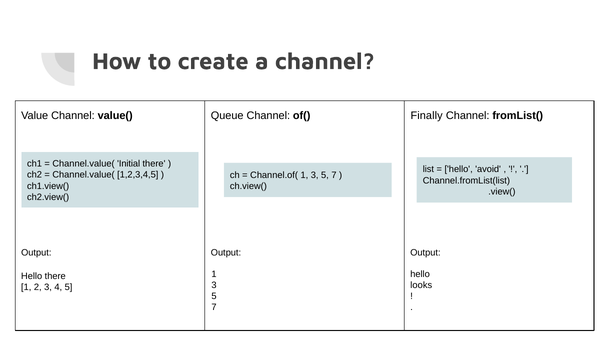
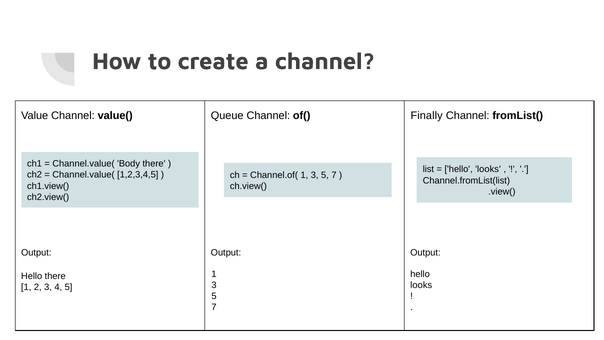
Initial: Initial -> Body (129, 164)
avoid: avoid -> looks (488, 169)
